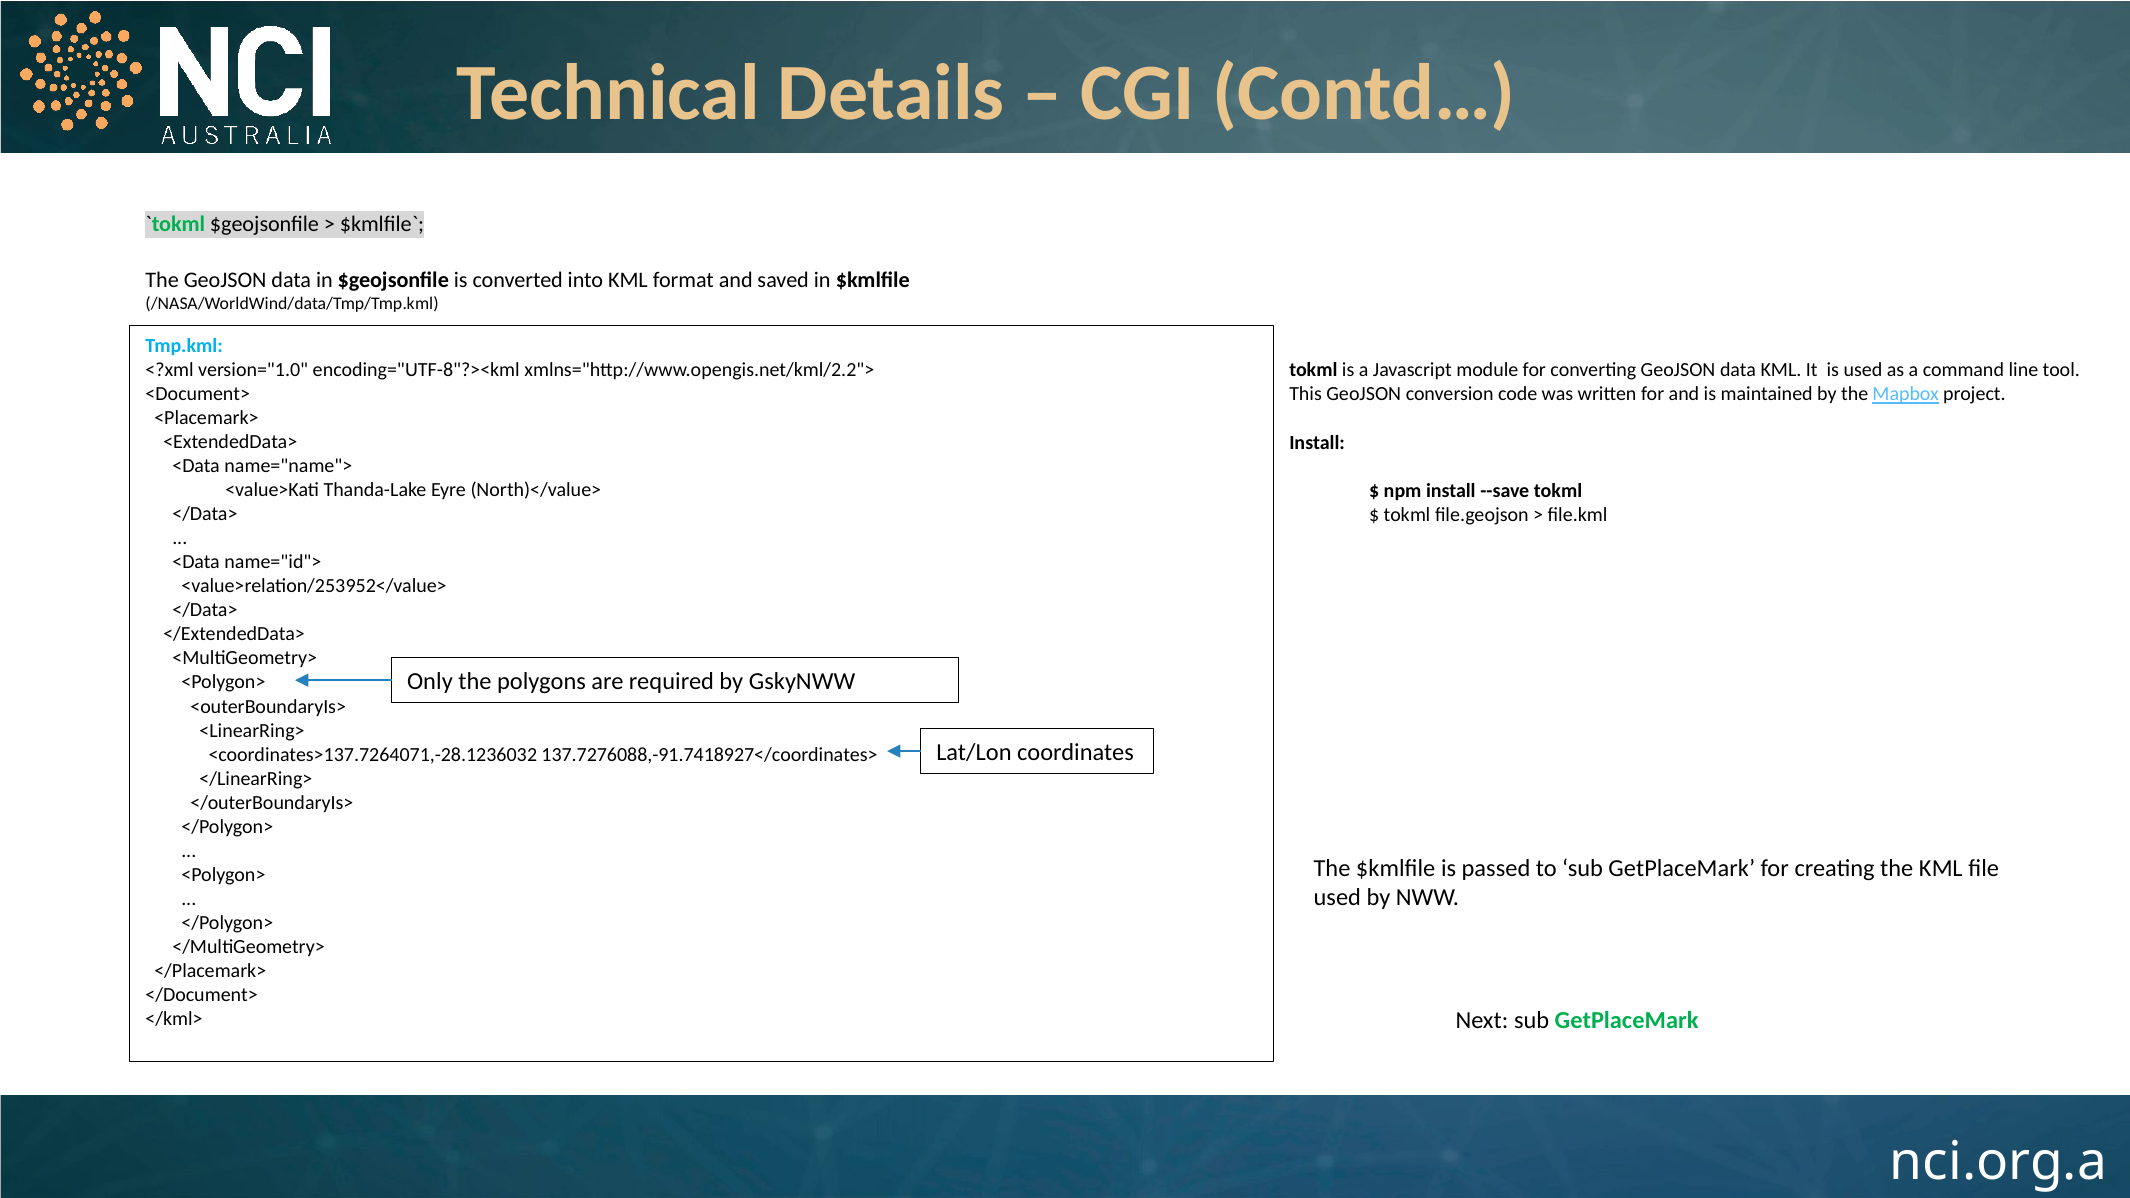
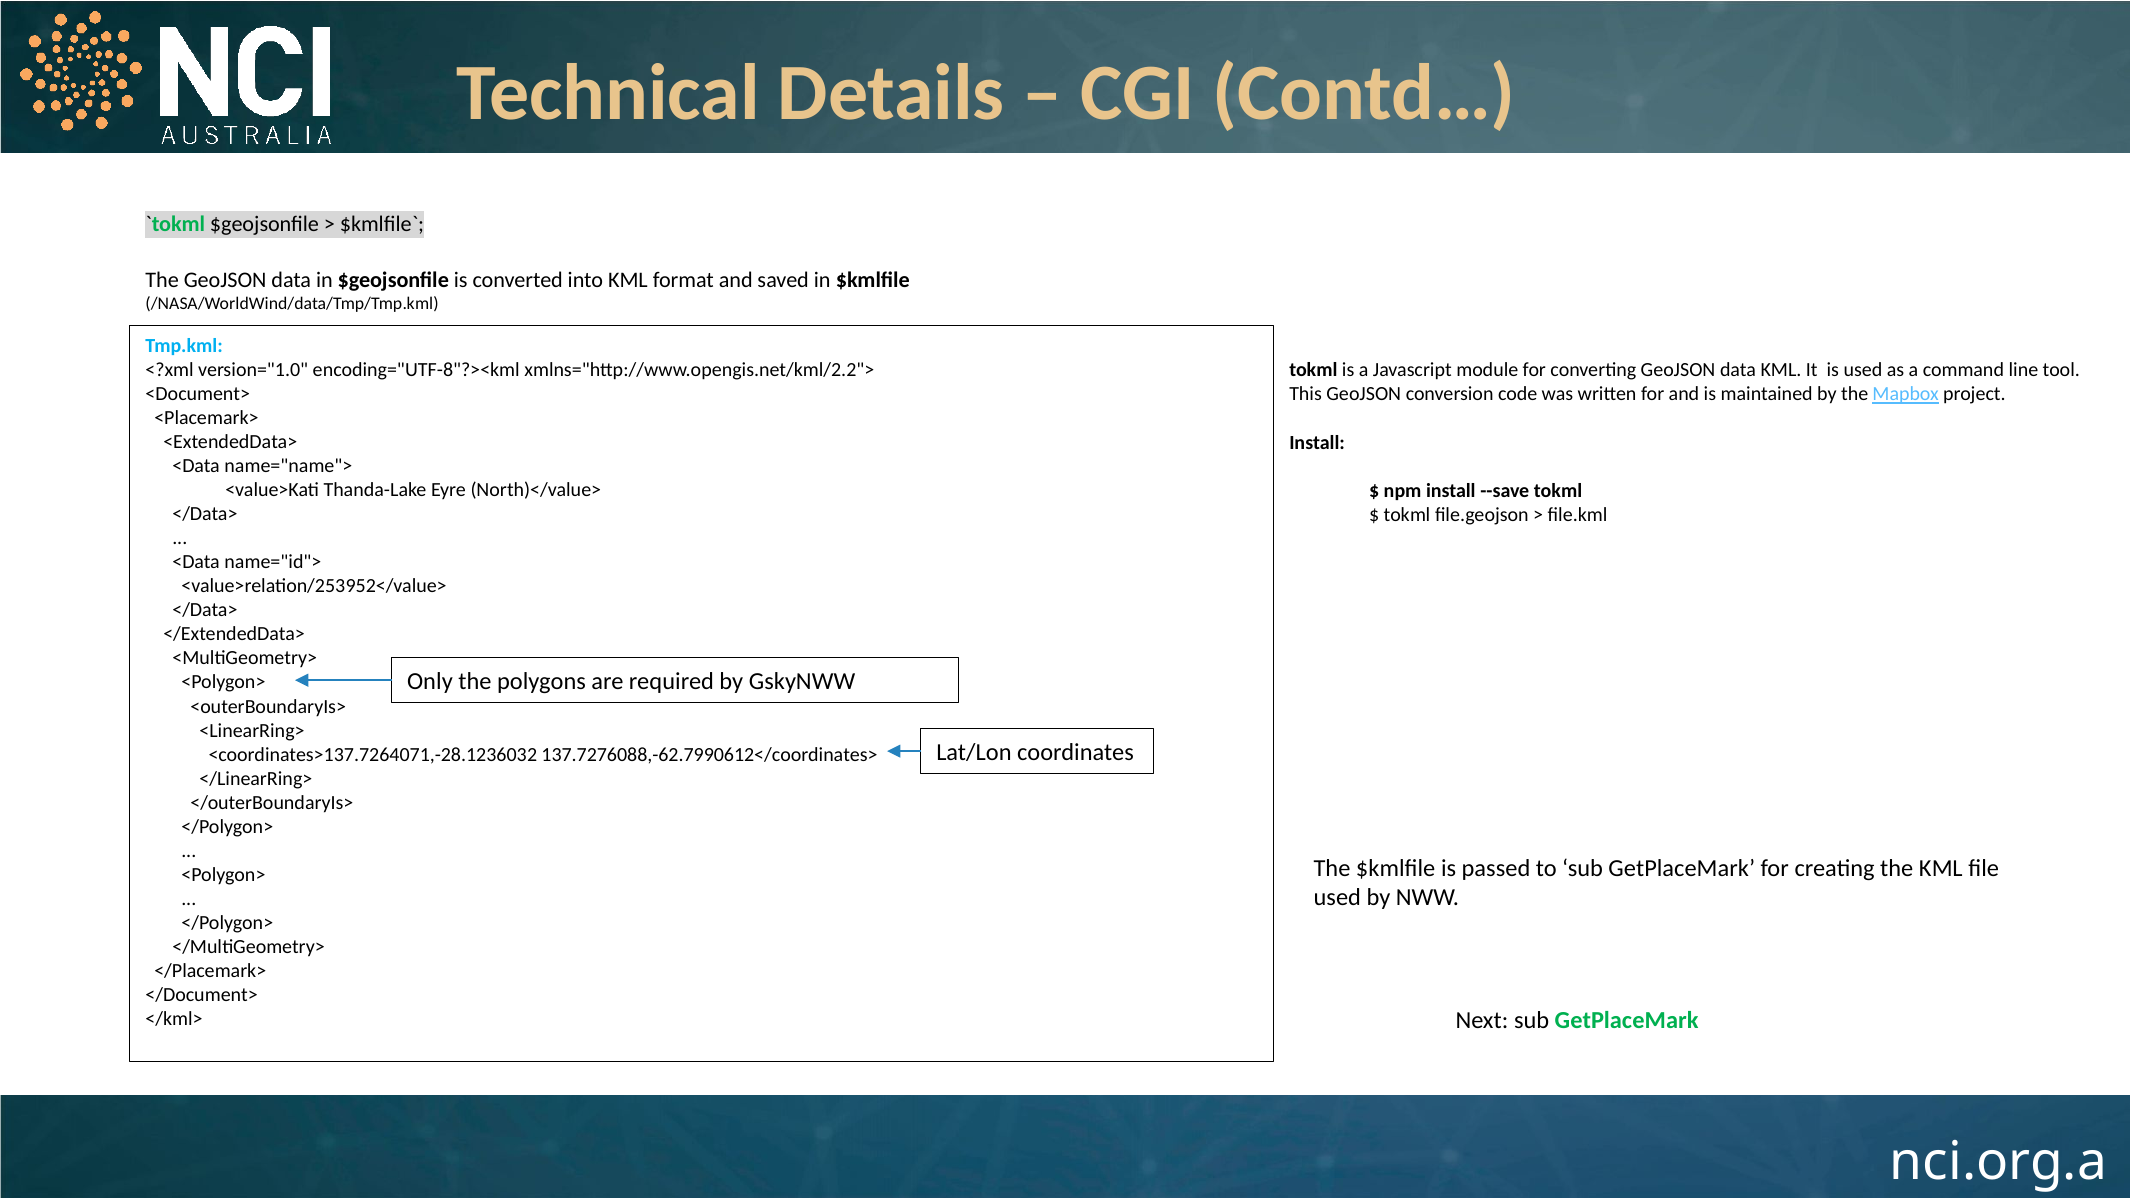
137.7276088,-91.7418927</coordinates>: 137.7276088,-91.7418927</coordinates> -> 137.7276088,-62.7990612</coordinates> (710, 755)
